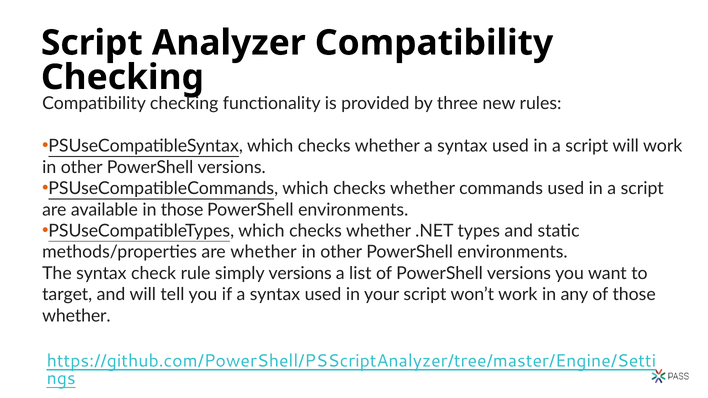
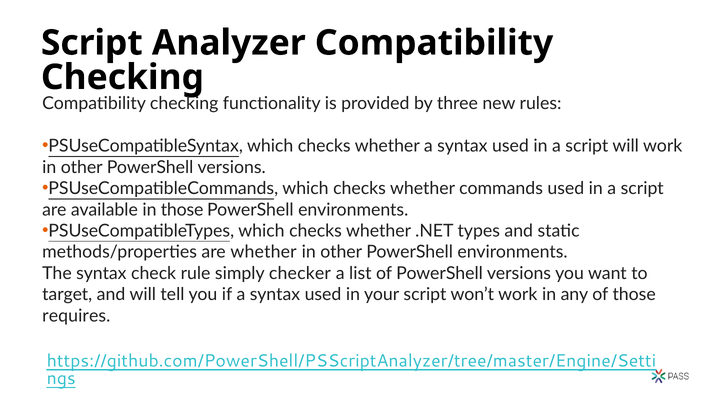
simply versions: versions -> checker (300, 274)
whether: whether -> requires (76, 316)
